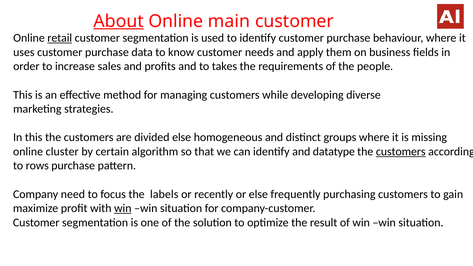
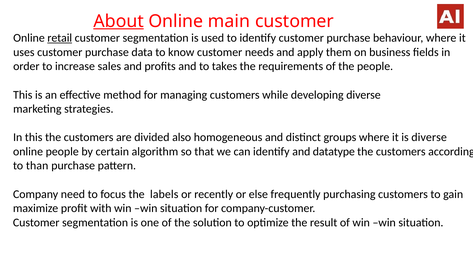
divided else: else -> also (182, 137)
is missing: missing -> diverse (429, 137)
online cluster: cluster -> people (62, 152)
customers underline: present -> none (401, 152)
rows: rows -> than (37, 166)
win underline: present -> none (123, 208)
